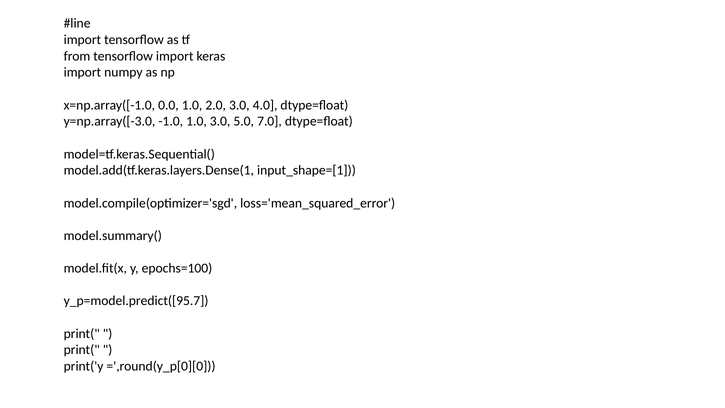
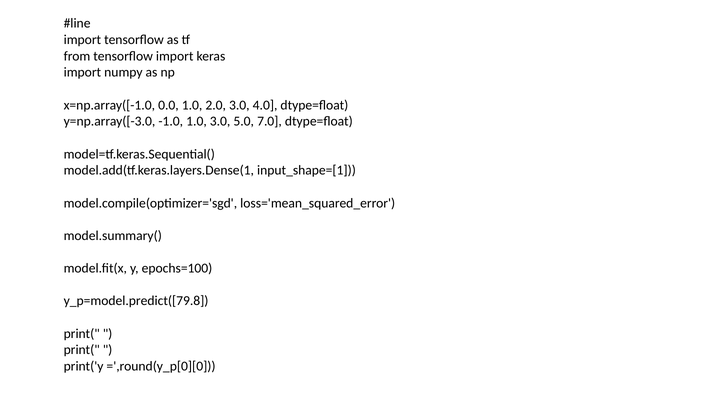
y_p=model.predict([95.7: y_p=model.predict([95.7 -> y_p=model.predict([79.8 (136, 301)
